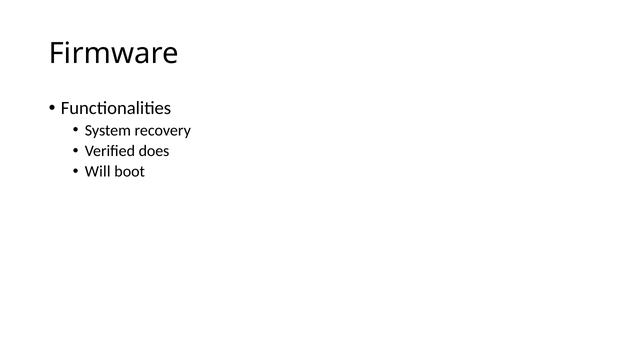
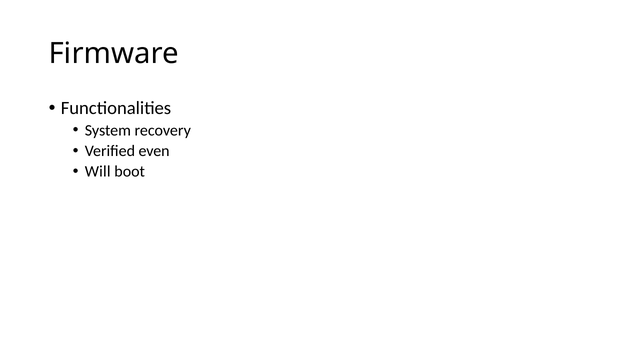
does: does -> even (154, 151)
